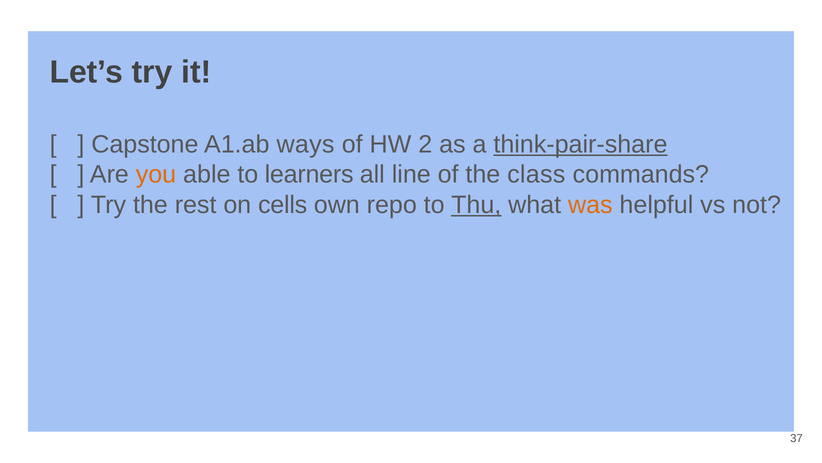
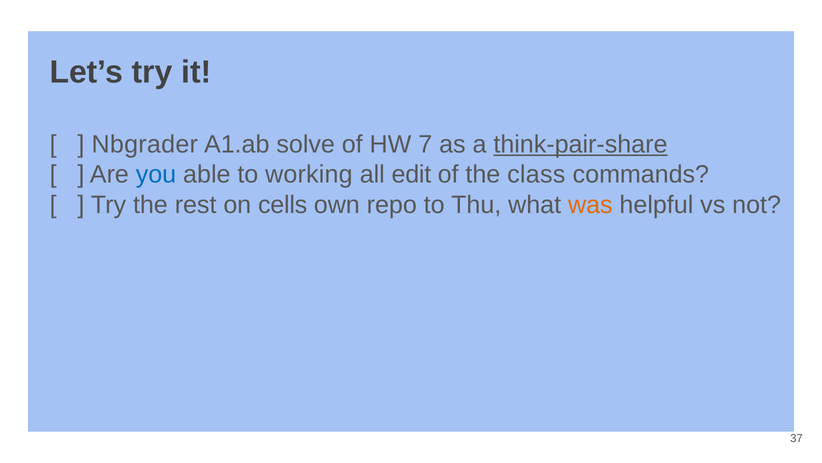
Capstone: Capstone -> Nbgrader (145, 144)
ways: ways -> solve (306, 144)
2: 2 -> 7 (425, 144)
you colour: orange -> blue (156, 174)
learners: learners -> working (309, 174)
line: line -> edit (411, 174)
Thu underline: present -> none (476, 204)
